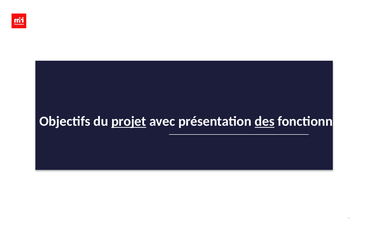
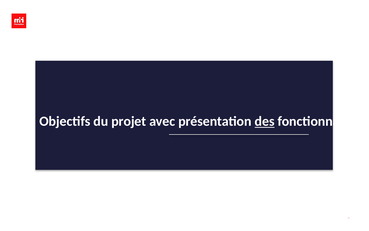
projet underline: present -> none (129, 121)
